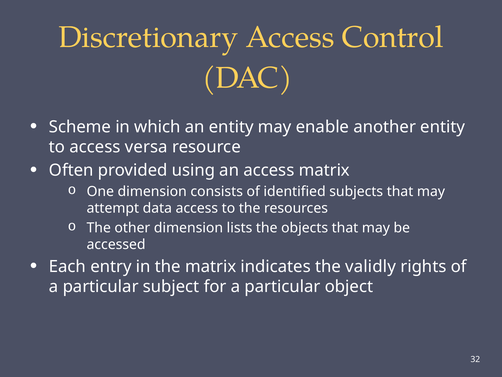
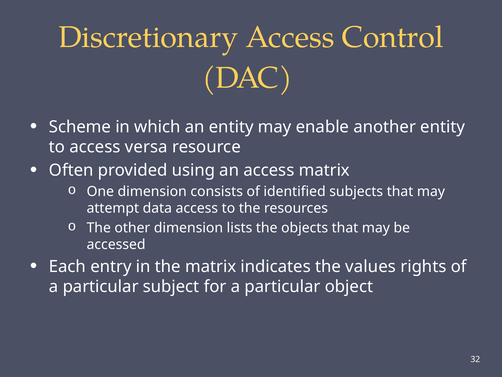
validly: validly -> values (371, 266)
